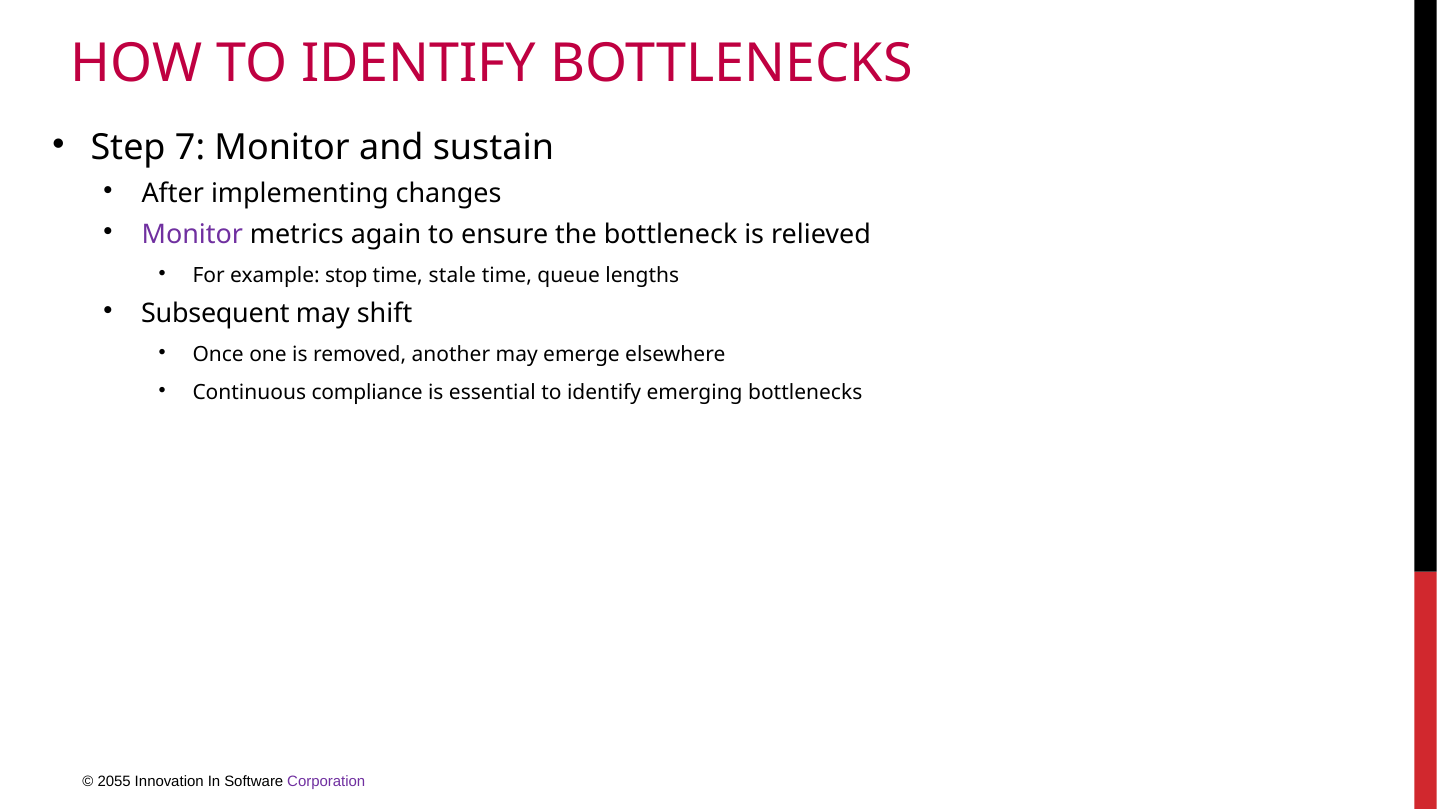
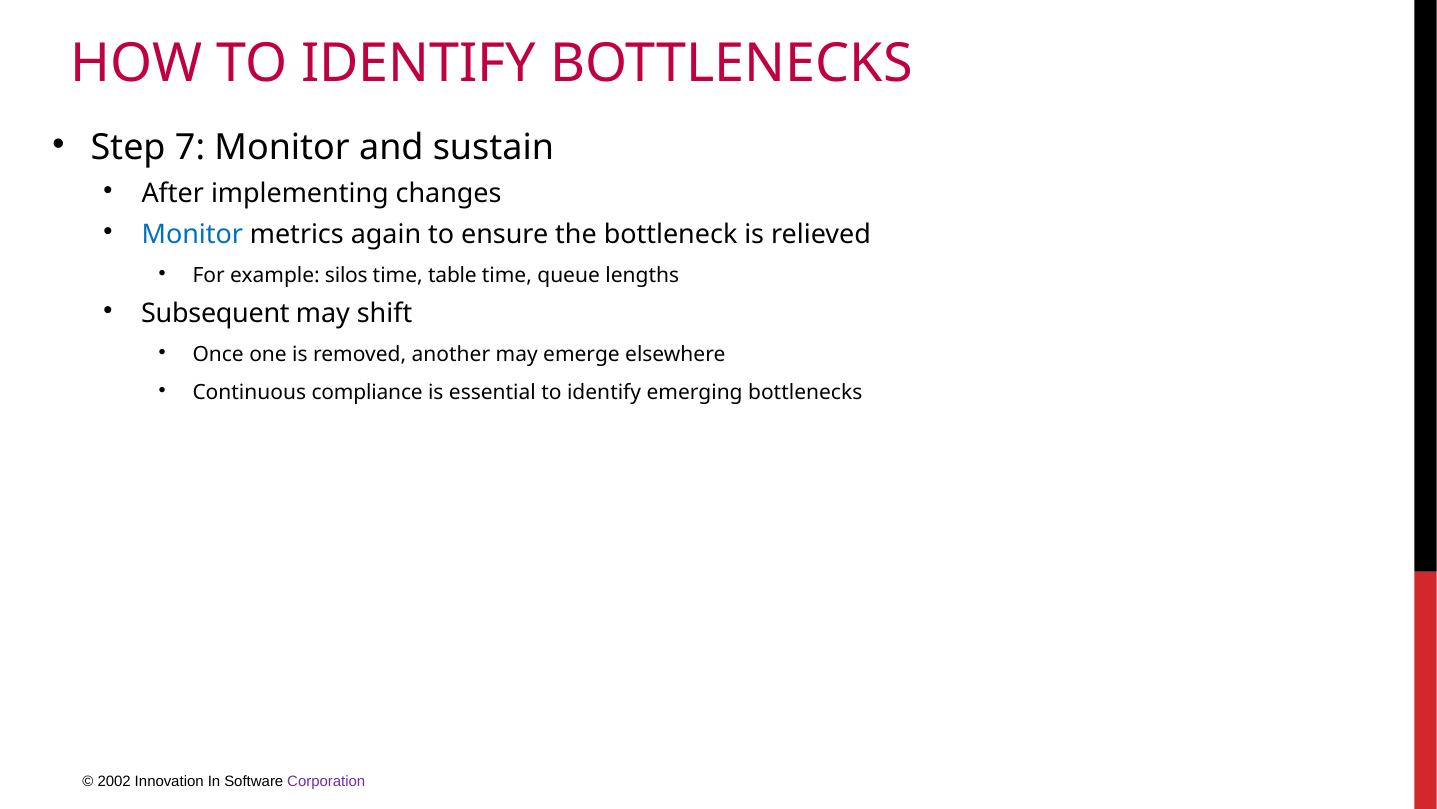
Monitor colour: purple -> blue (192, 234)
stop: stop -> silos (346, 275)
stale: stale -> table (452, 275)
2055: 2055 -> 2002 (114, 781)
